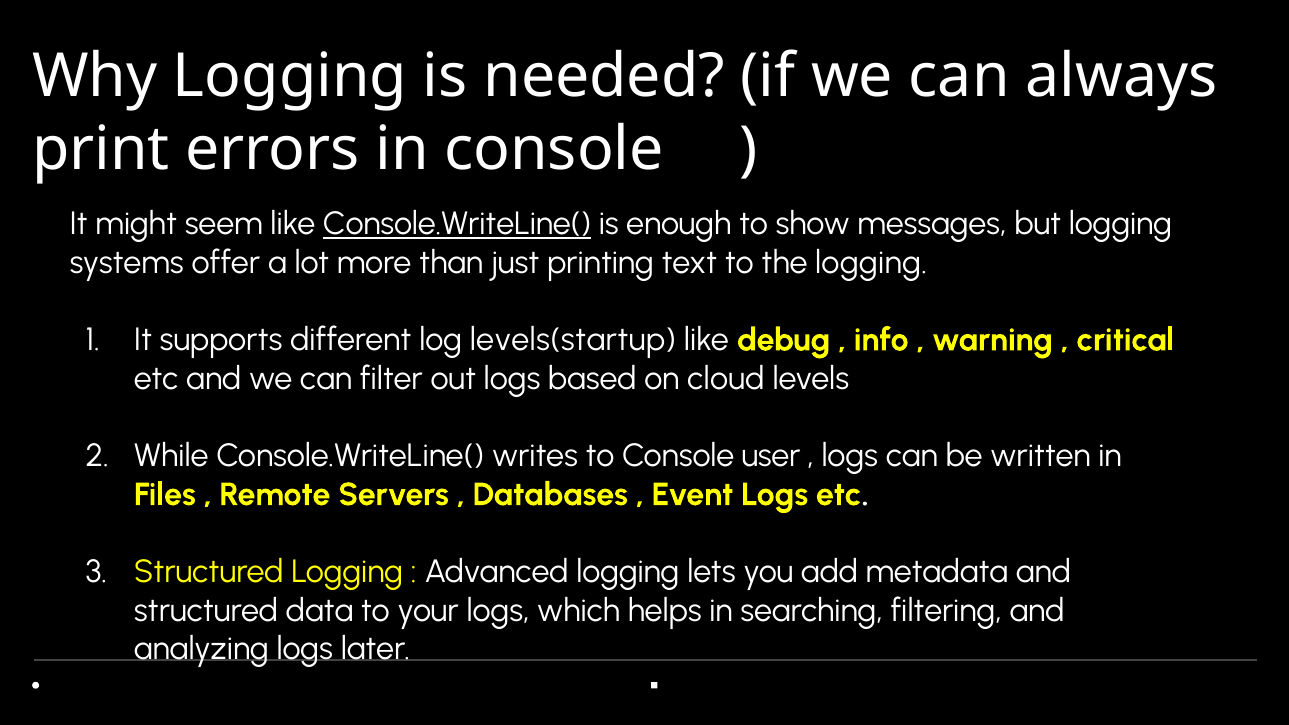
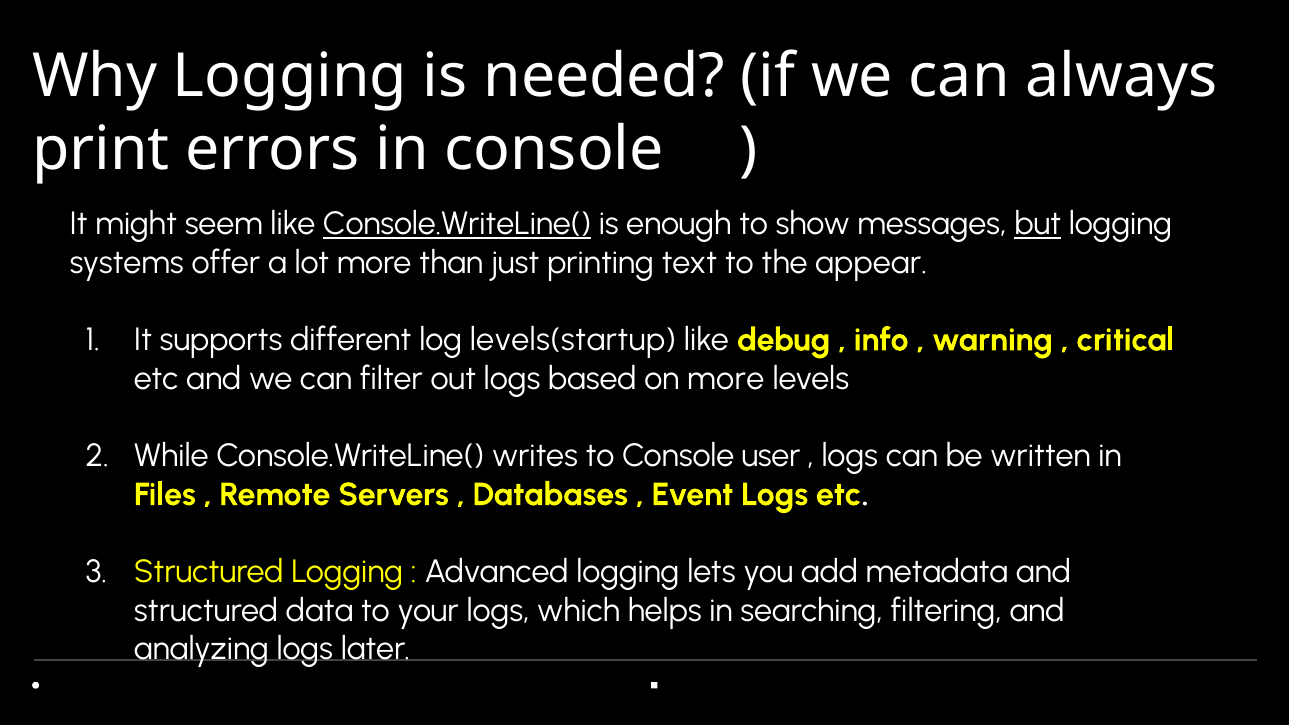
but underline: none -> present (1038, 224)
the logging: logging -> appear (871, 263)
on cloud: cloud -> more (726, 379)
